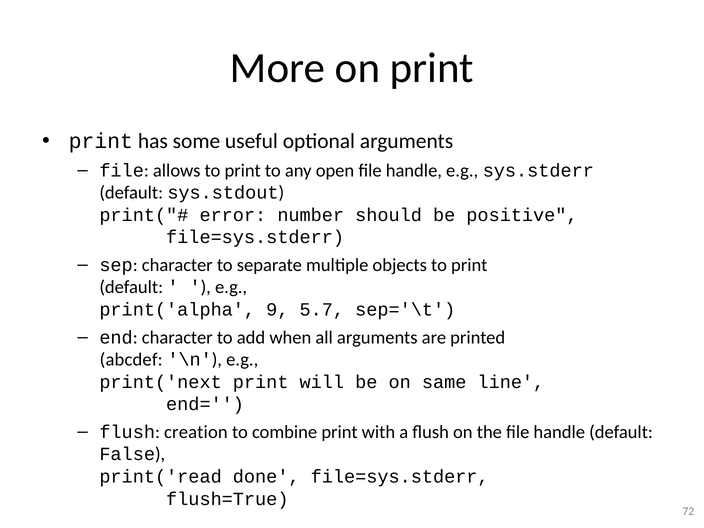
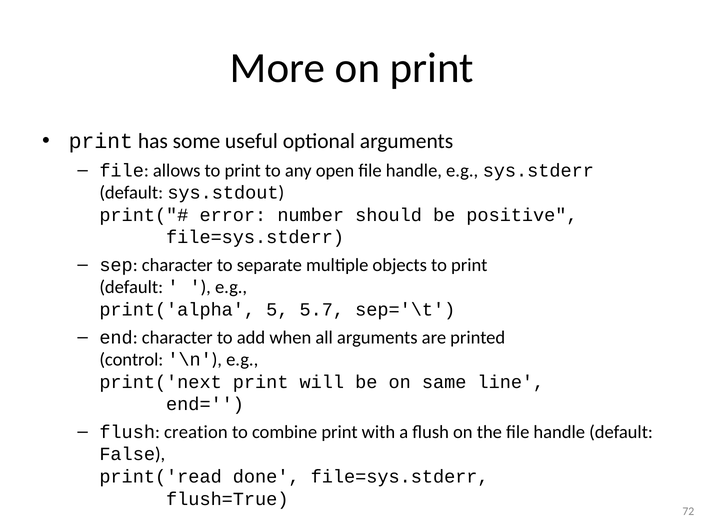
9: 9 -> 5 (277, 310)
abcdef: abcdef -> control (131, 360)
